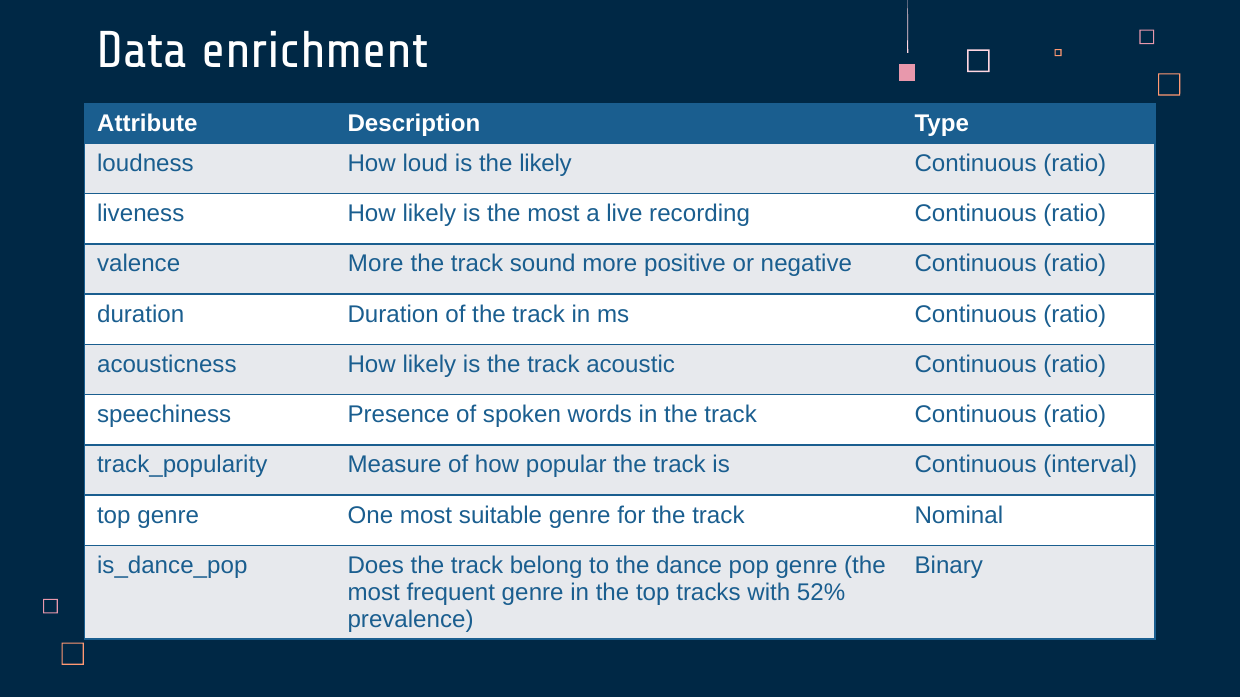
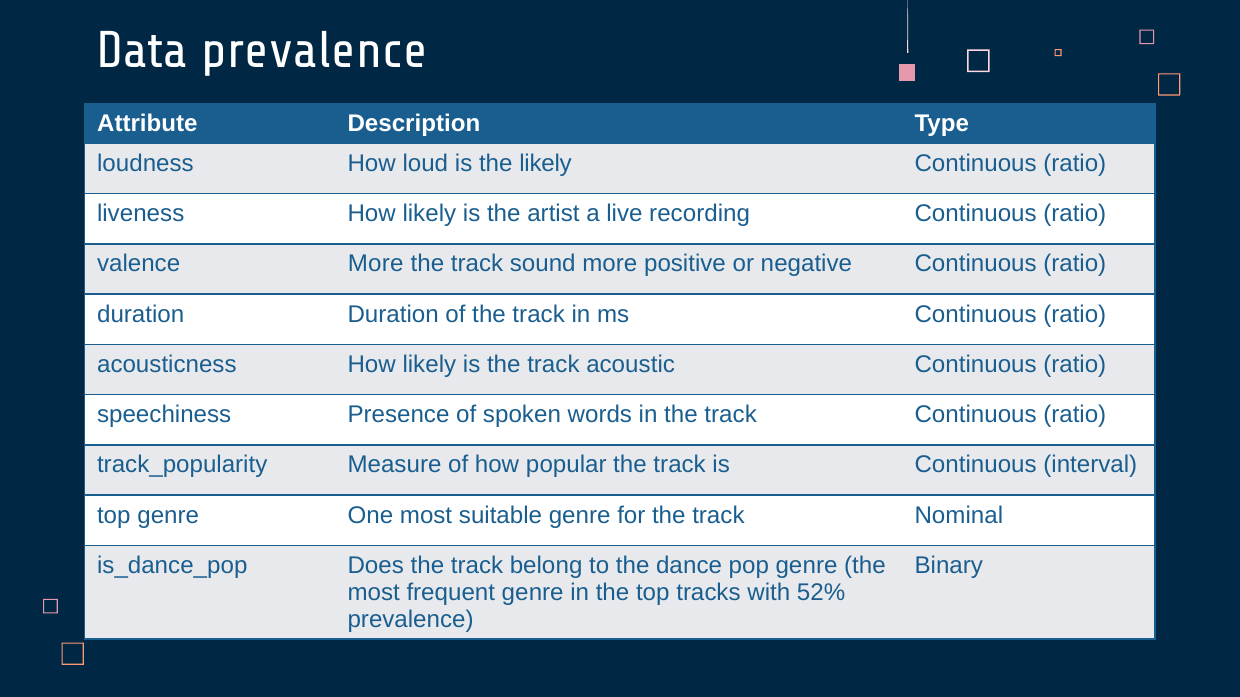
Data enrichment: enrichment -> prevalence (314, 51)
is the most: most -> artist (553, 214)
